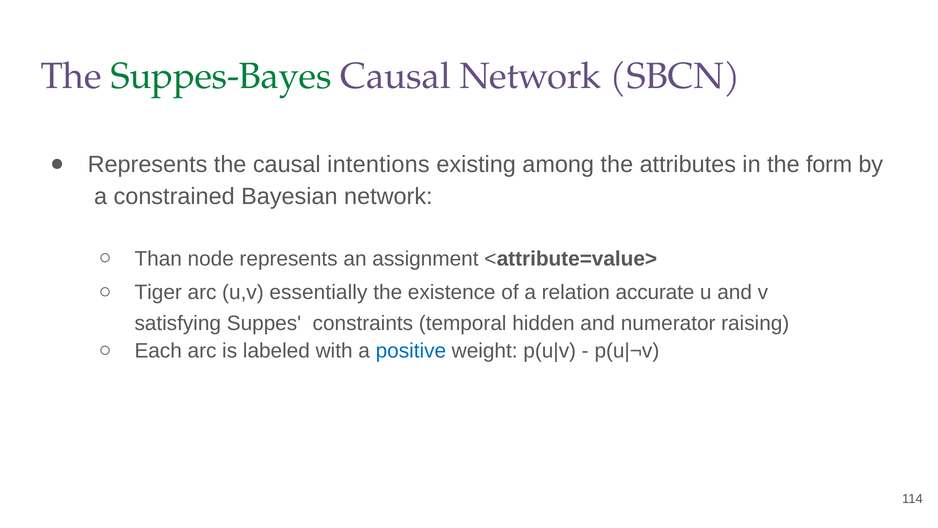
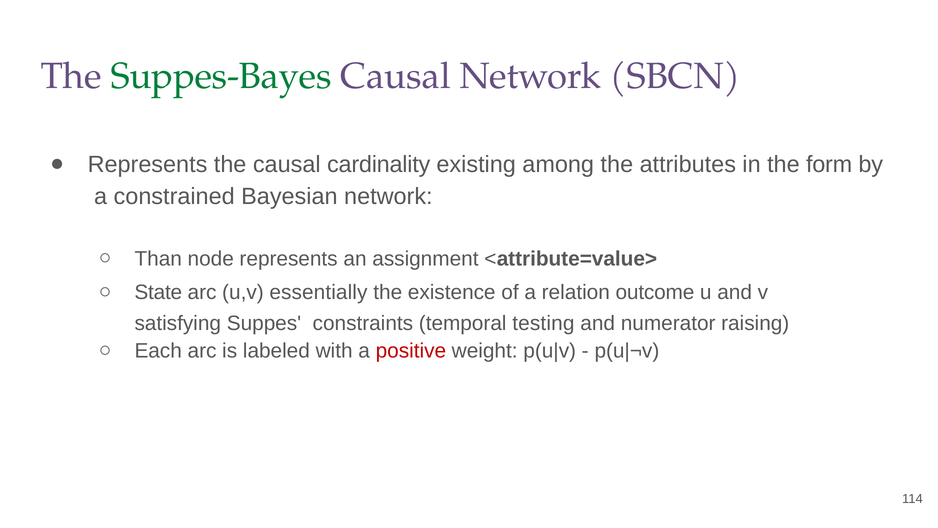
intentions: intentions -> cardinality (379, 164)
Tiger: Tiger -> State (158, 292)
accurate: accurate -> outcome (655, 292)
hidden: hidden -> testing (543, 323)
positive colour: blue -> red (411, 351)
